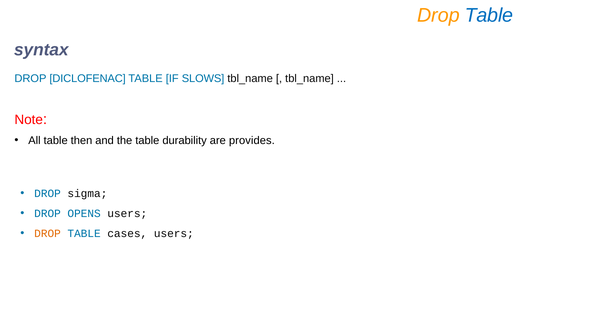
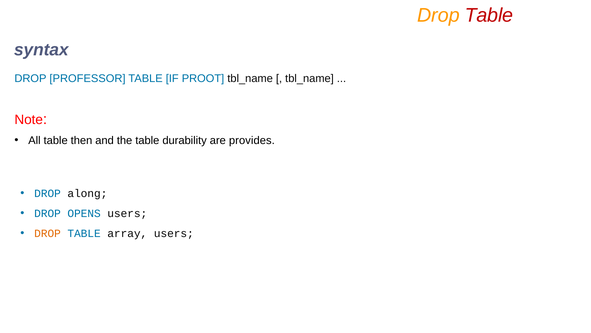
Table colour: blue -> red (489, 15)
DICLOFENAC: DICLOFENAC -> PROFESSOR (88, 78)
SLOWS: SLOWS -> PROOT (203, 78)
sigma: sigma -> along (87, 193)
cases: cases -> array (127, 233)
